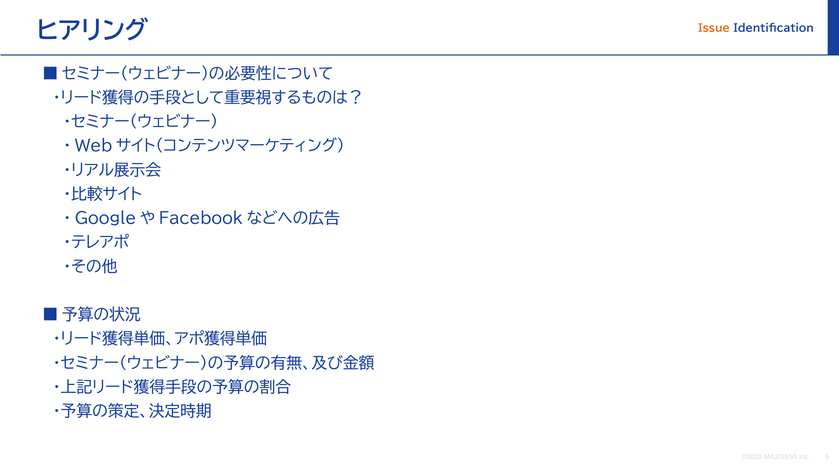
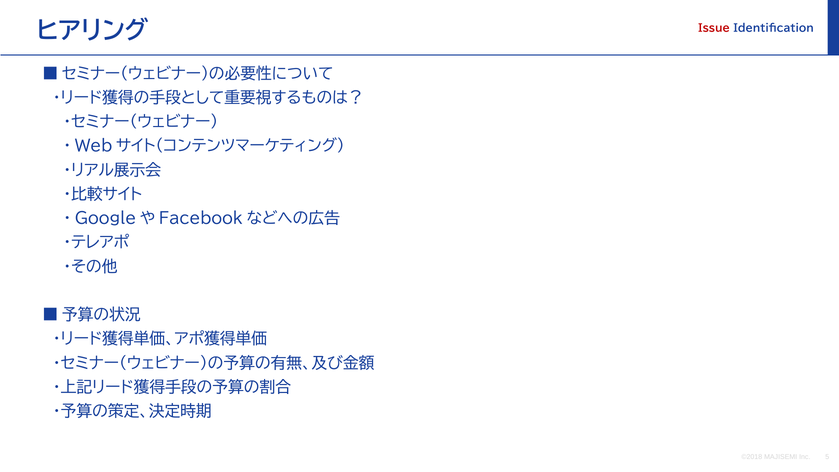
Issue colour: orange -> red (714, 28)
